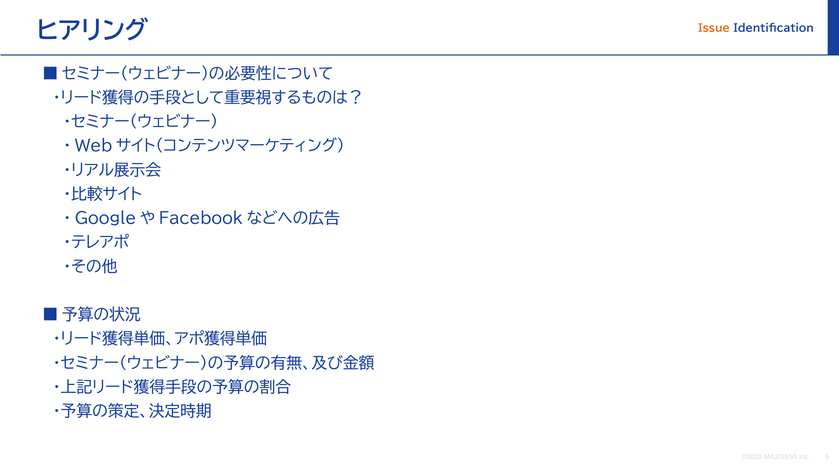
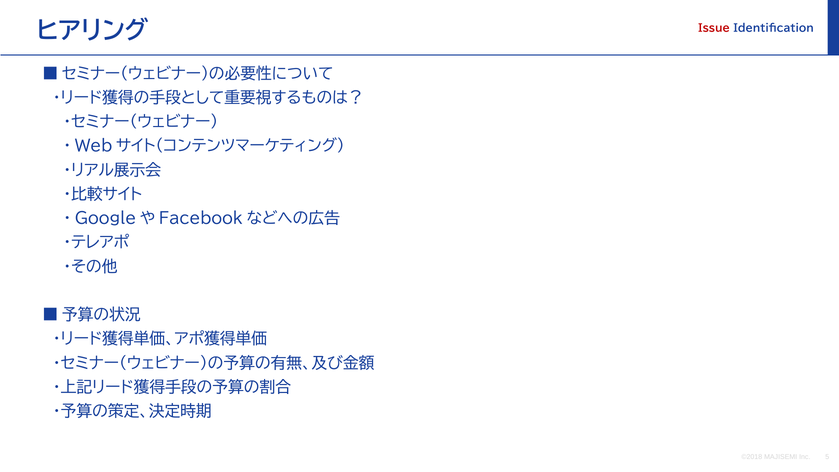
Issue colour: orange -> red (714, 28)
